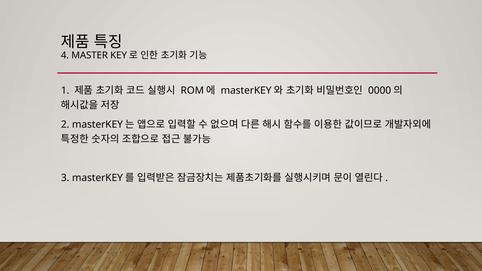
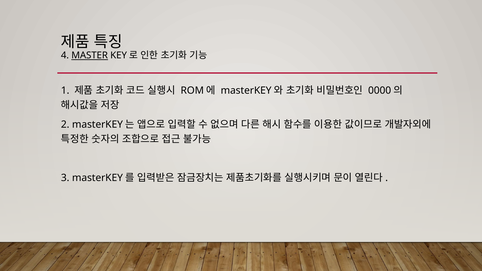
MASTER underline: none -> present (90, 56)
